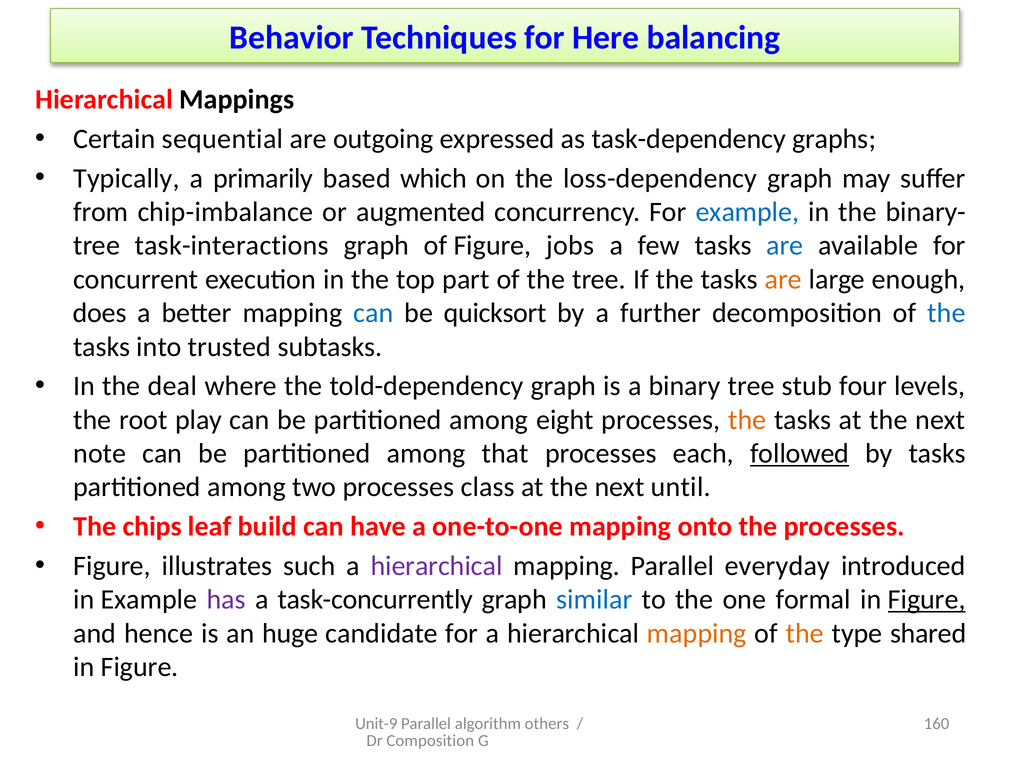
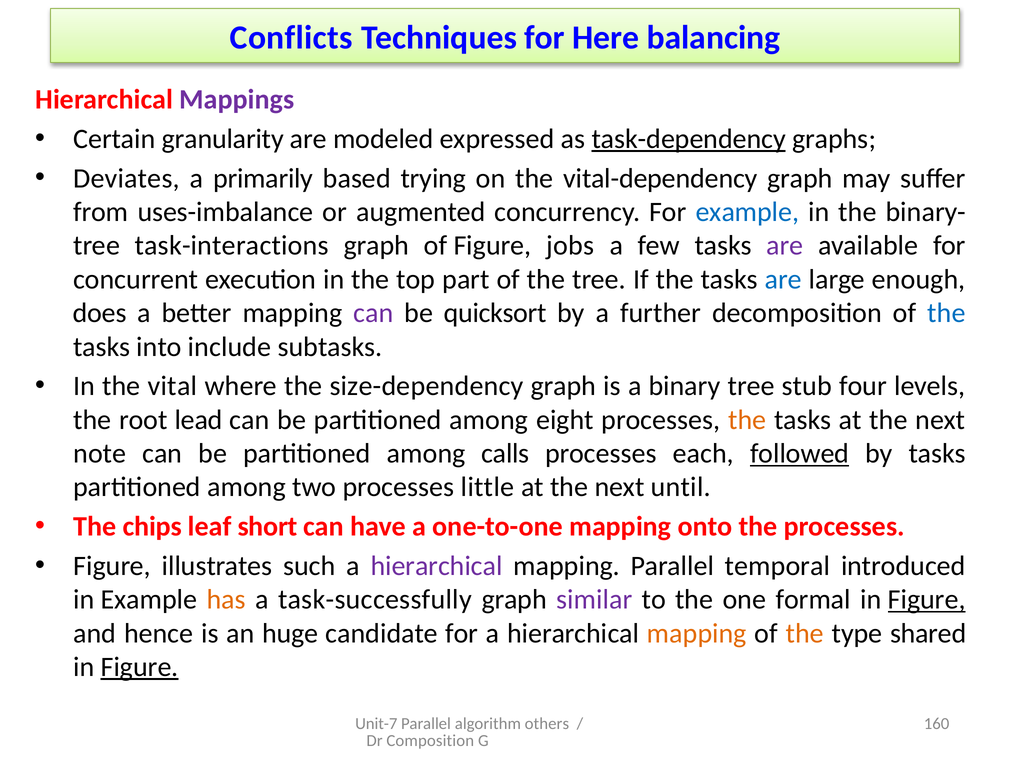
Behavior: Behavior -> Conflicts (291, 38)
Mappings colour: black -> purple (237, 100)
sequential: sequential -> granularity (223, 139)
outgoing: outgoing -> modeled (383, 139)
task-dependency underline: none -> present (689, 139)
Typically: Typically -> Deviates (126, 178)
which: which -> trying (433, 178)
loss-dependency: loss-dependency -> vital-dependency (660, 178)
chip-imbalance: chip-imbalance -> uses-imbalance (225, 212)
are colour: blue -> purple (785, 246)
are colour: orange -> blue (783, 279)
can colour: blue -> purple (373, 313)
trusted: trusted -> include (230, 347)
deal: deal -> vital (172, 386)
told-dependency: told-dependency -> size-dependency (426, 386)
play: play -> lead (199, 420)
that: that -> calls (505, 453)
class: class -> little (488, 487)
build: build -> short (268, 526)
everyday: everyday -> temporal (777, 565)
has colour: purple -> orange (226, 599)
task-concurrently: task-concurrently -> task-successfully (375, 599)
similar colour: blue -> purple (594, 599)
Figure underline: none -> present (140, 667)
Unit-9: Unit-9 -> Unit-7 (376, 723)
